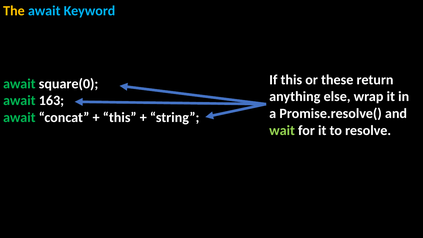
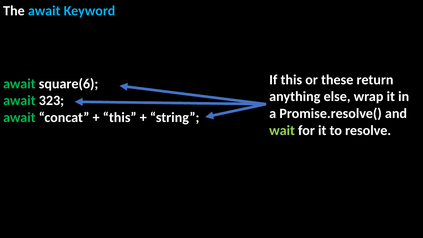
The colour: yellow -> white (14, 11)
square(0: square(0 -> square(6 (69, 84)
163: 163 -> 323 (51, 101)
